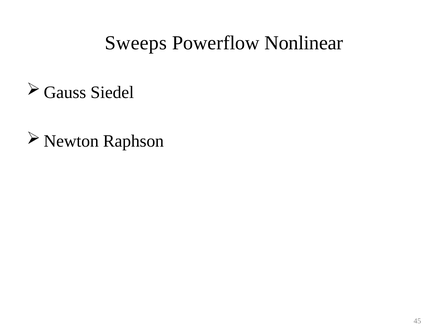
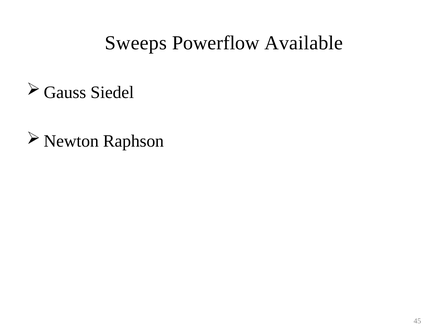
Nonlinear: Nonlinear -> Available (304, 43)
